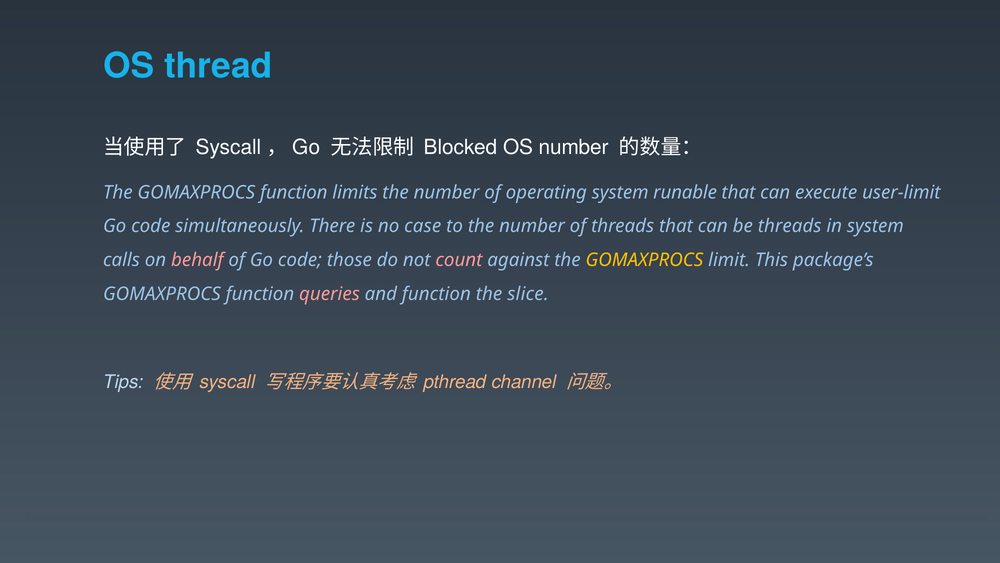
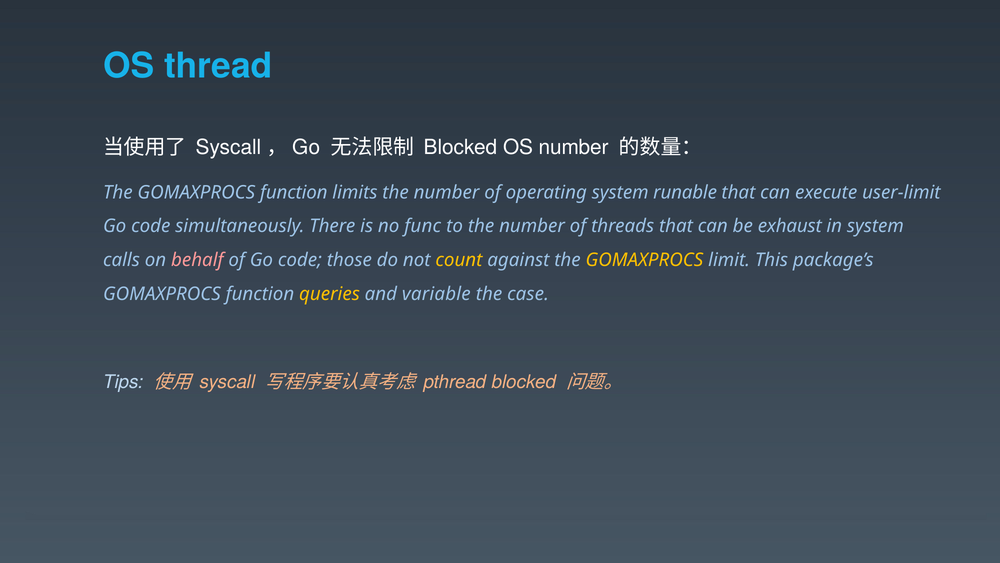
case: case -> func (423, 226)
be threads: threads -> exhaust (790, 226)
count colour: pink -> yellow (459, 260)
queries colour: pink -> yellow (329, 294)
and function: function -> variable (436, 294)
slice: slice -> case (528, 294)
pthread channel: channel -> blocked (524, 382)
